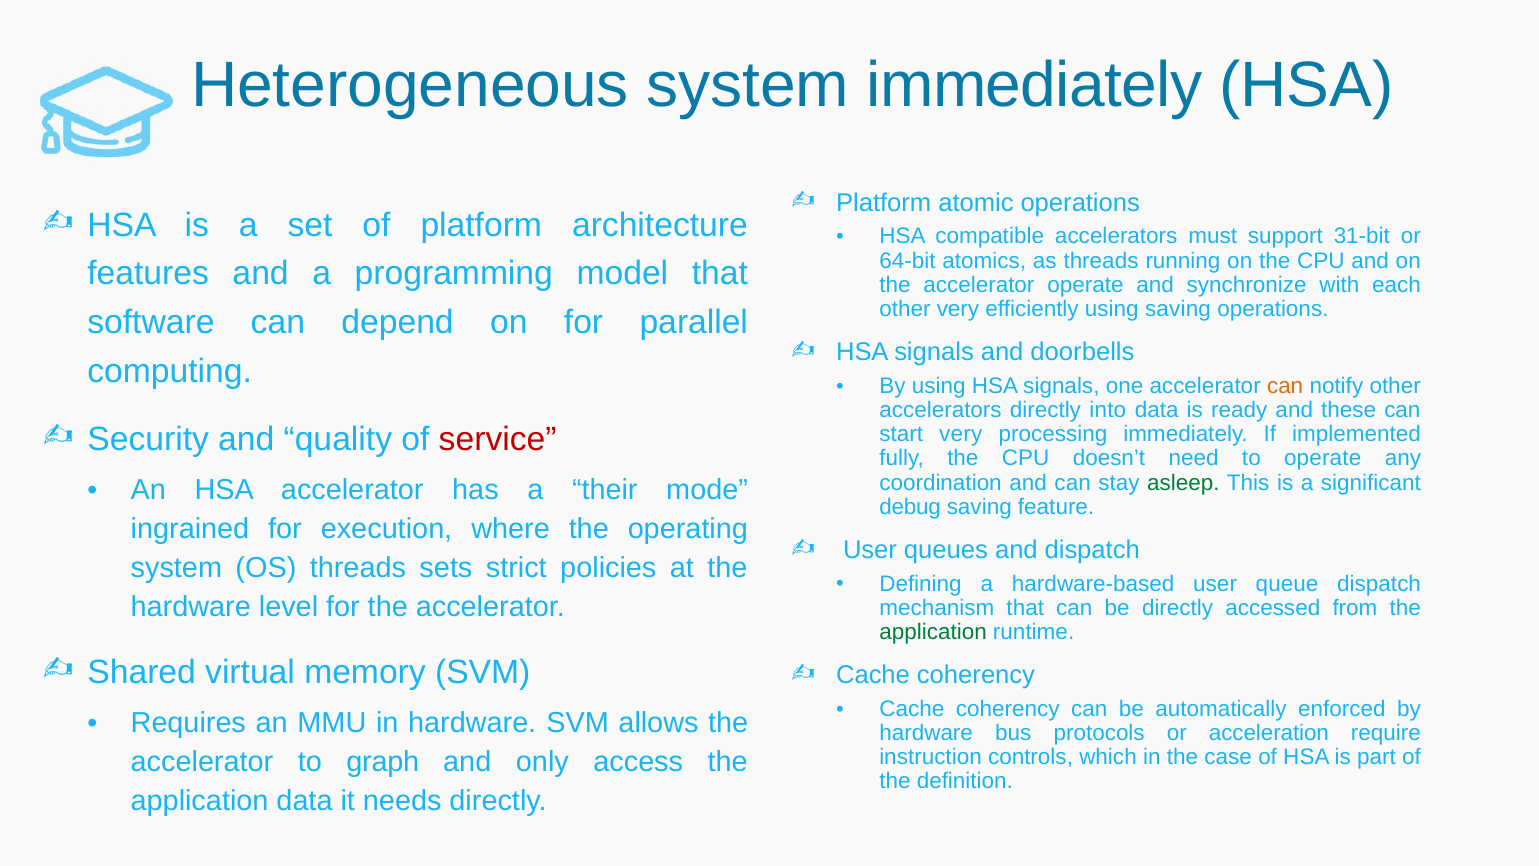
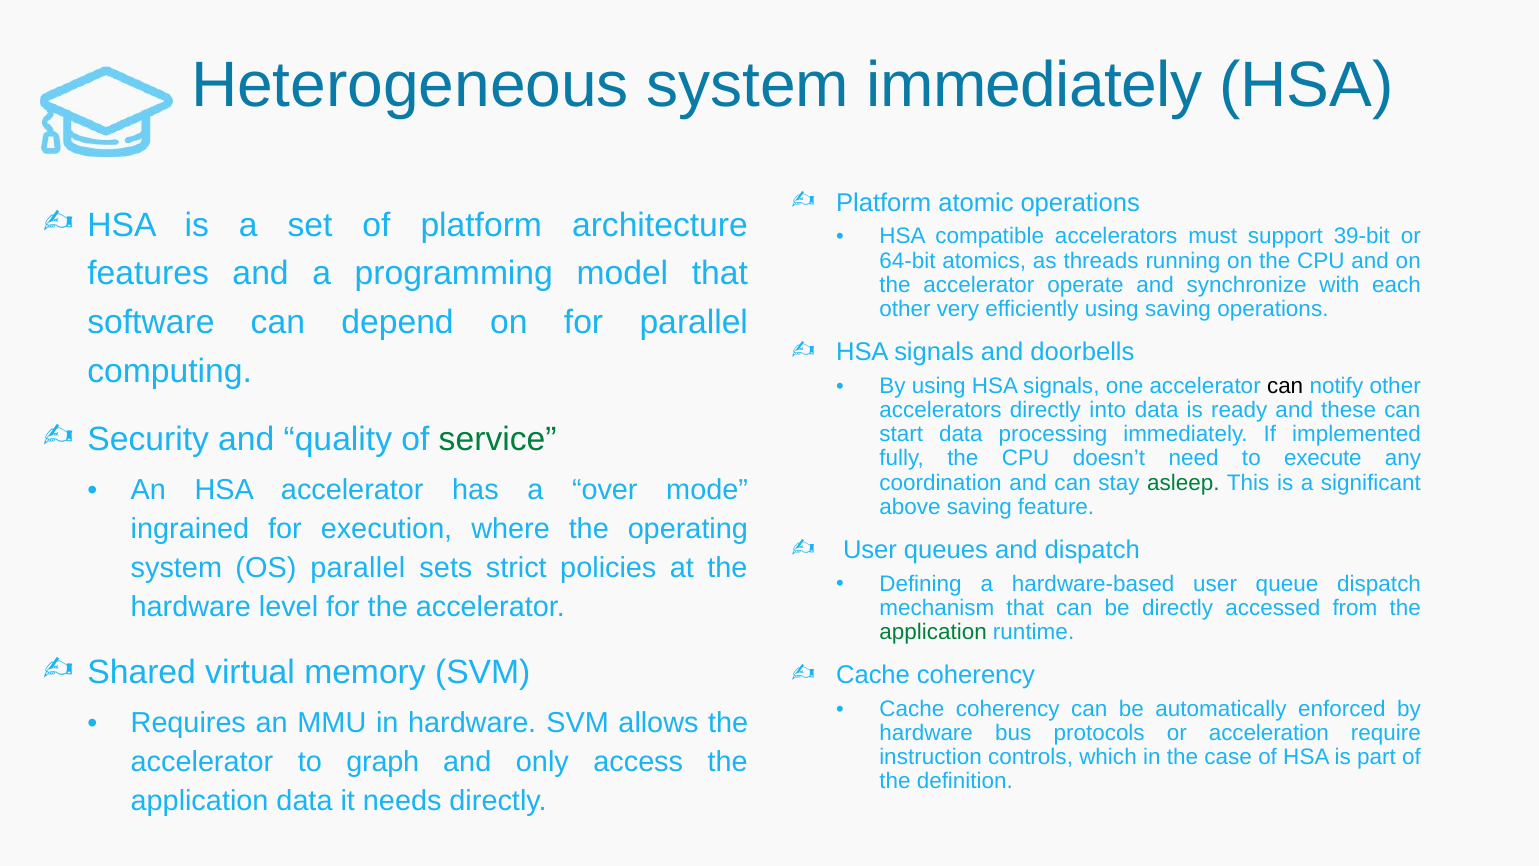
31-bit: 31-bit -> 39-bit (1362, 236)
can colour: orange -> black (1285, 386)
service colour: red -> green (498, 439)
start very: very -> data (961, 434)
to operate: operate -> execute (1323, 458)
their: their -> over (605, 490)
debug: debug -> above (910, 507)
OS threads: threads -> parallel (358, 568)
